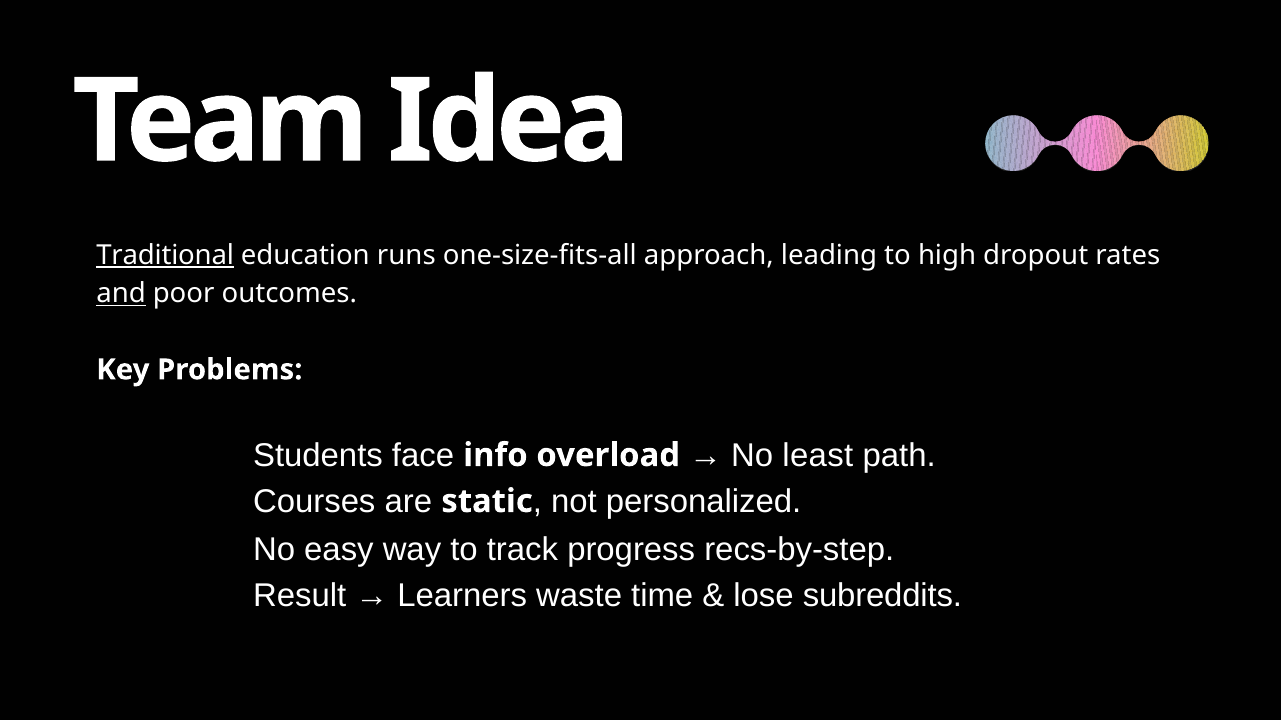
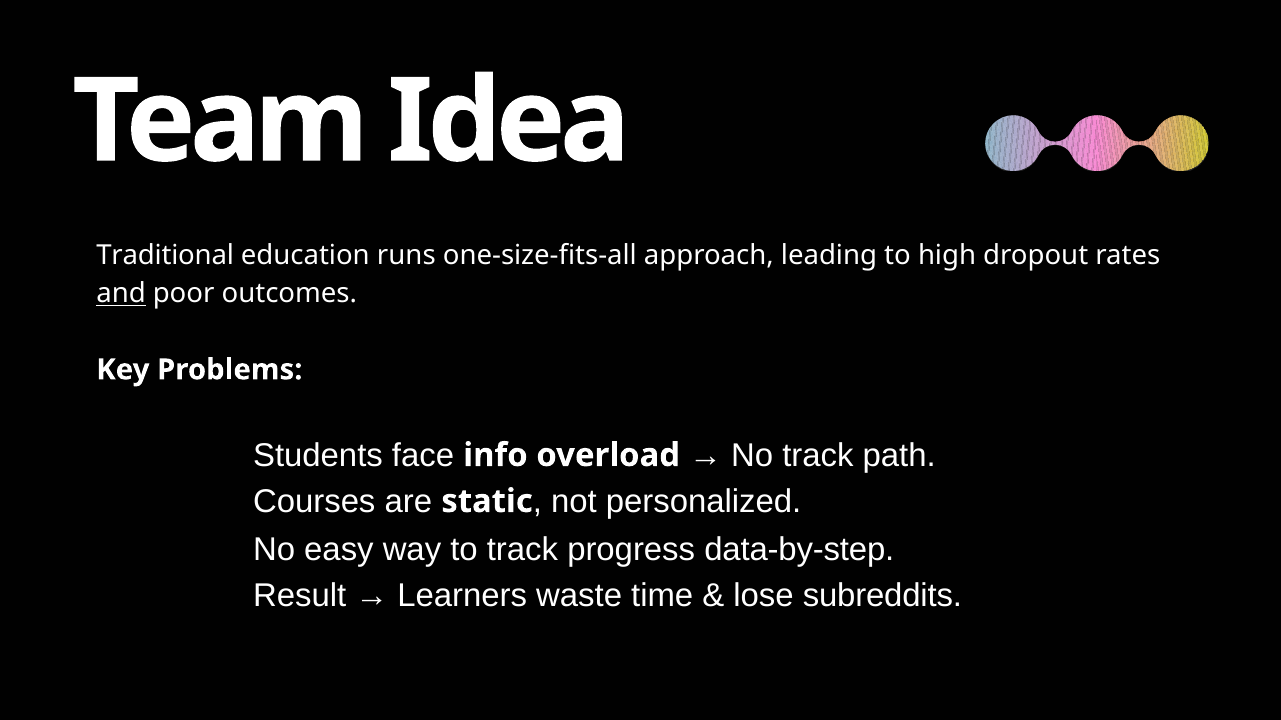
Traditional underline: present -> none (165, 255)
No least: least -> track (818, 456)
recs-by-step: recs-by-step -> data-by-step (799, 550)
